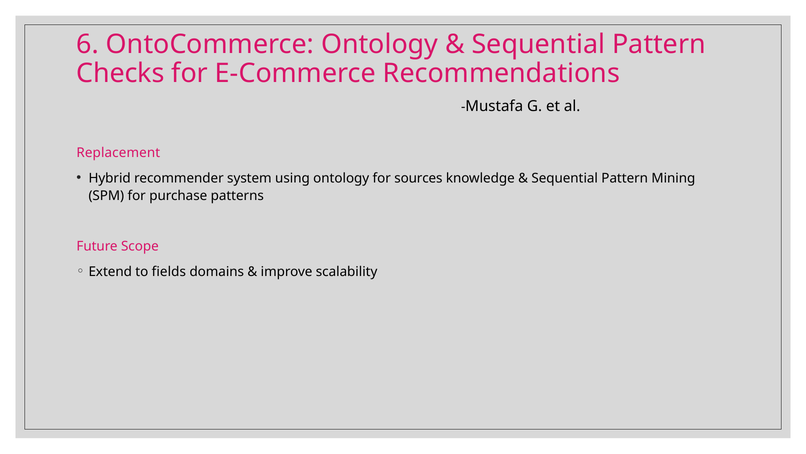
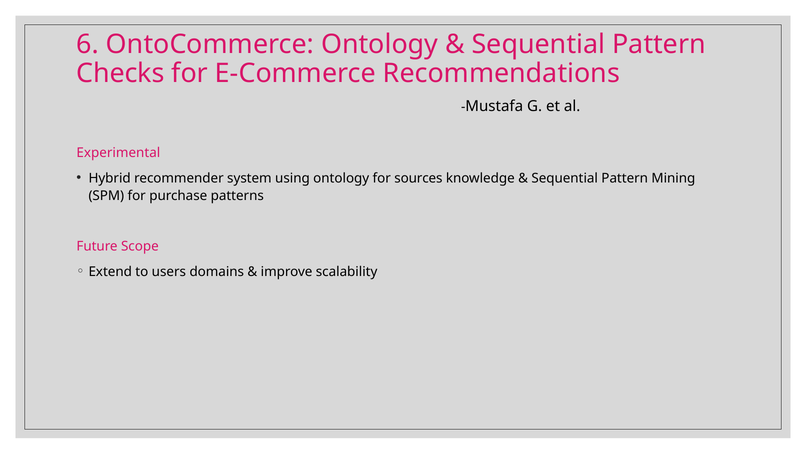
Replacement: Replacement -> Experimental (118, 153)
fields: fields -> users (169, 271)
